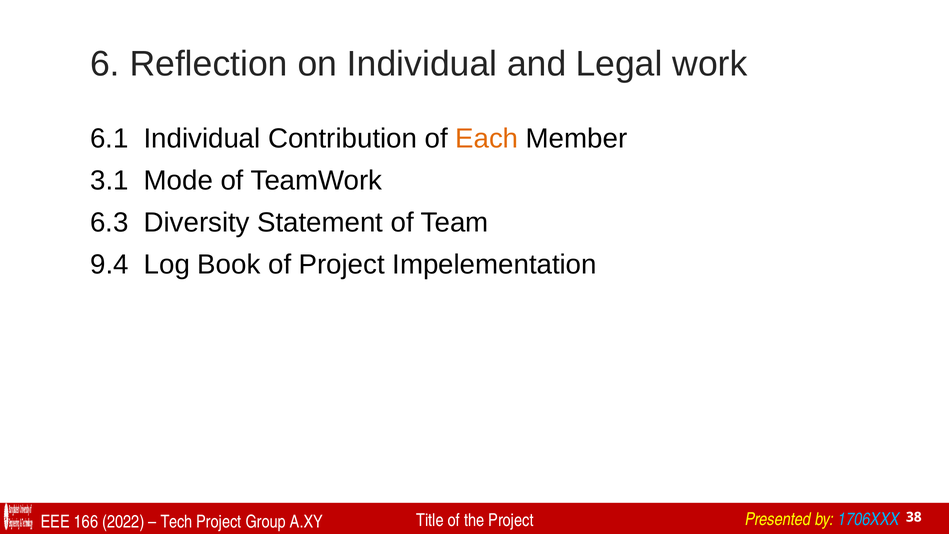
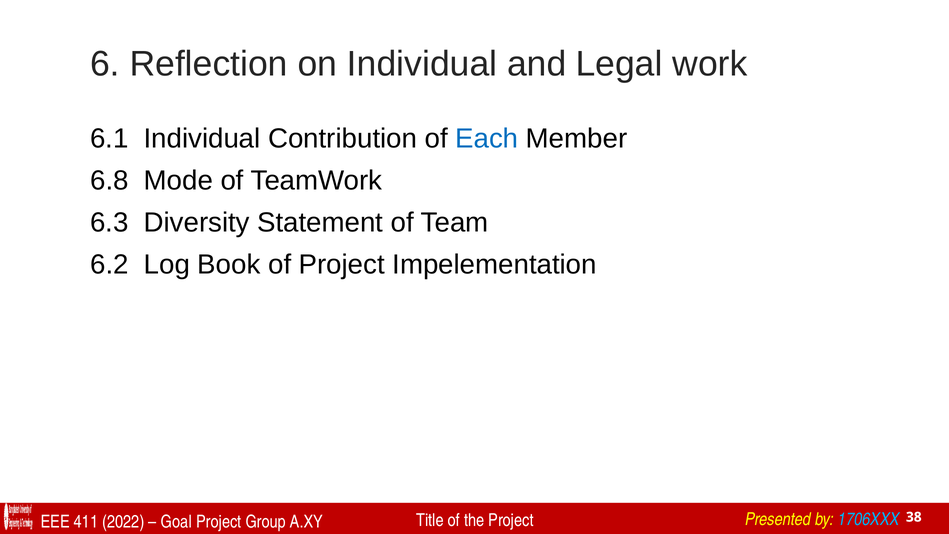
Each colour: orange -> blue (487, 138)
3.1: 3.1 -> 6.8 (109, 180)
9.4: 9.4 -> 6.2 (109, 264)
166: 166 -> 411 (86, 521)
Tech: Tech -> Goal (176, 521)
